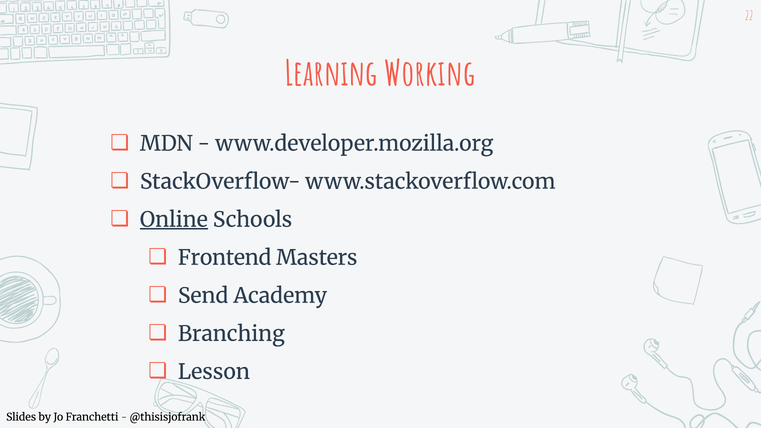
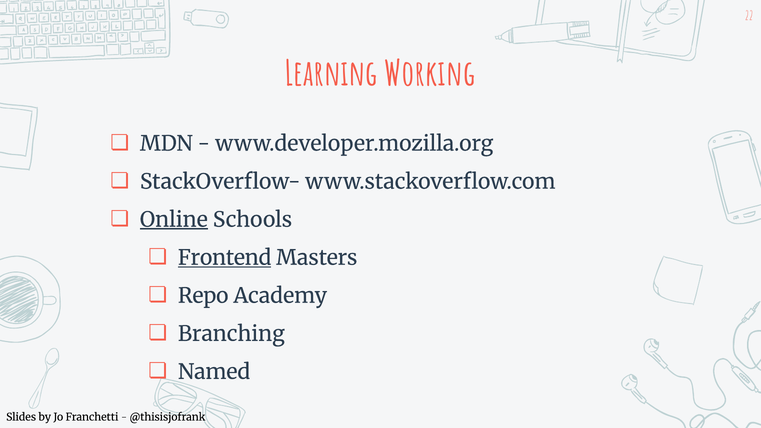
Frontend underline: none -> present (225, 258)
Send: Send -> Repo (203, 296)
Lesson: Lesson -> Named (214, 372)
